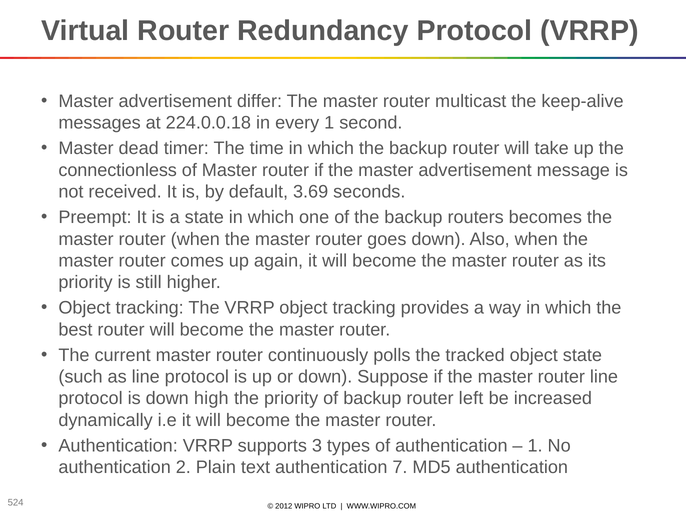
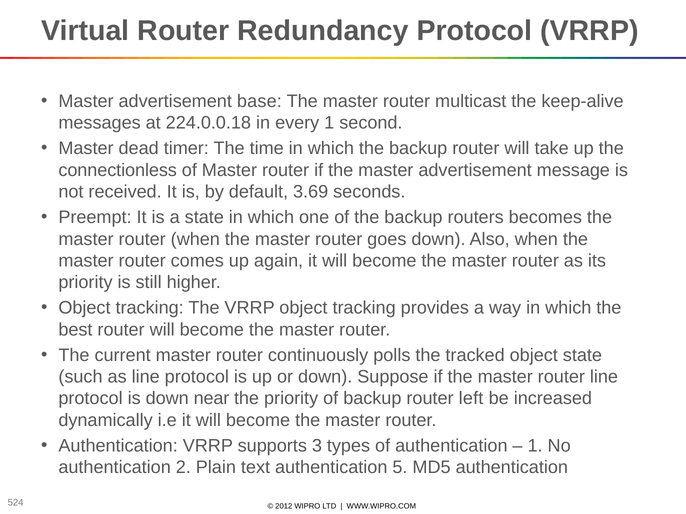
differ: differ -> base (259, 101)
high: high -> near (211, 399)
7: 7 -> 5 (400, 468)
